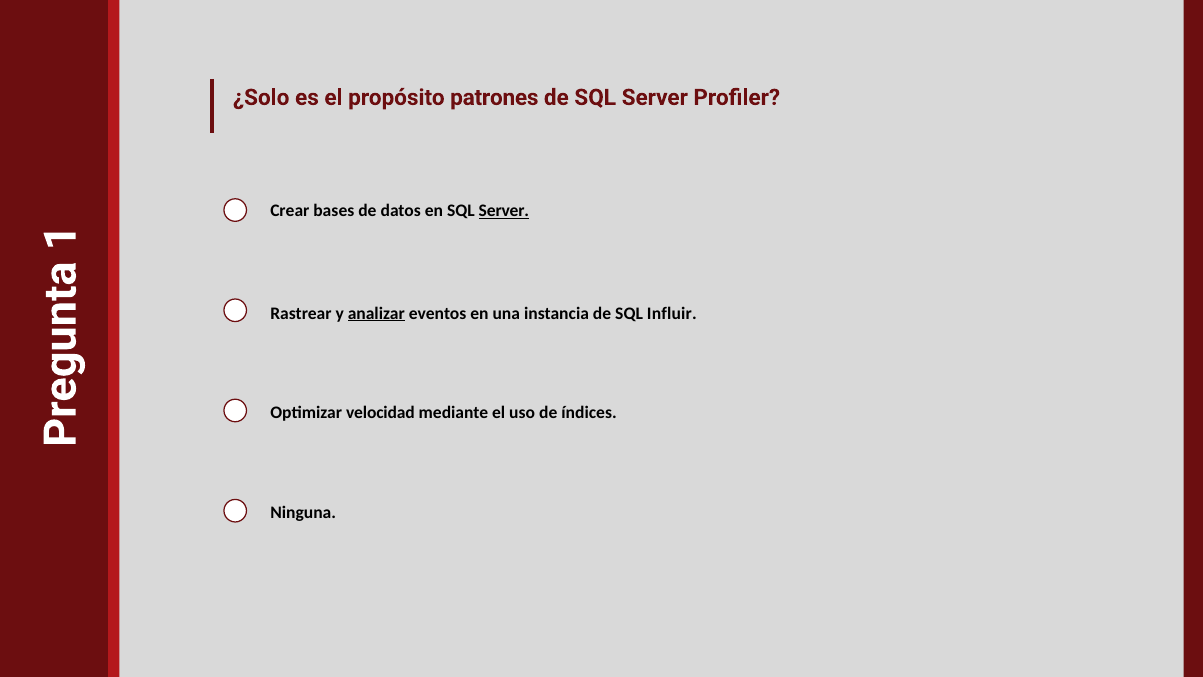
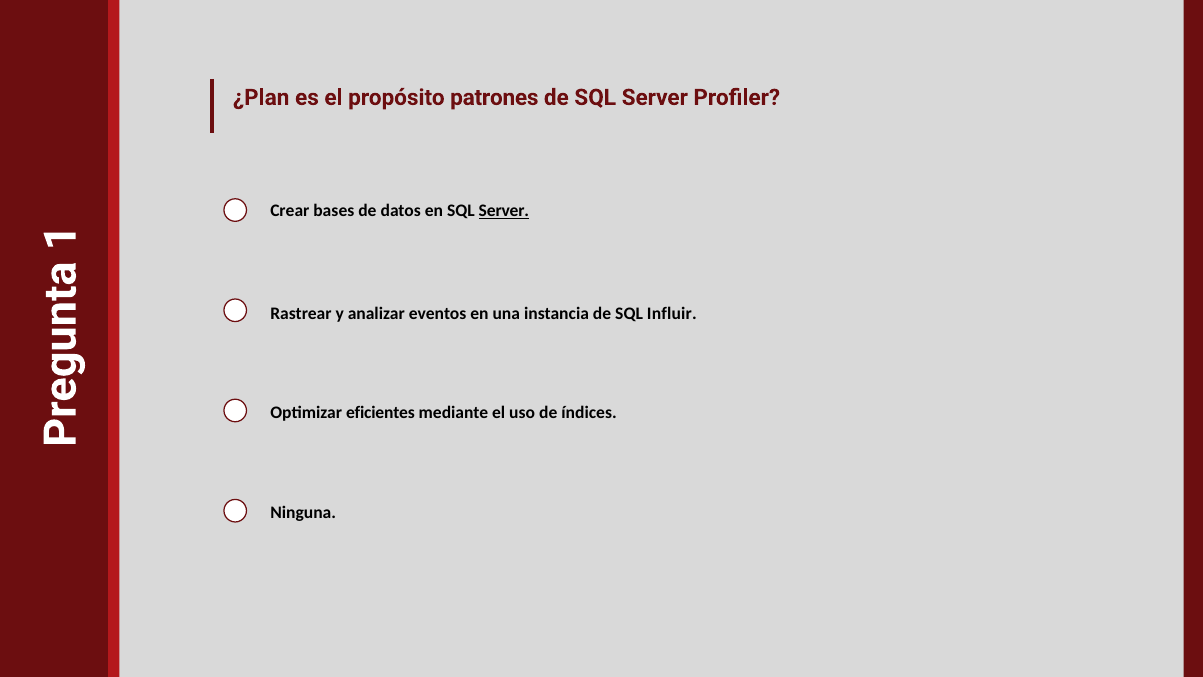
¿Solo: ¿Solo -> ¿Plan (261, 97)
analizar underline: present -> none (376, 313)
velocidad: velocidad -> eficientes (380, 413)
